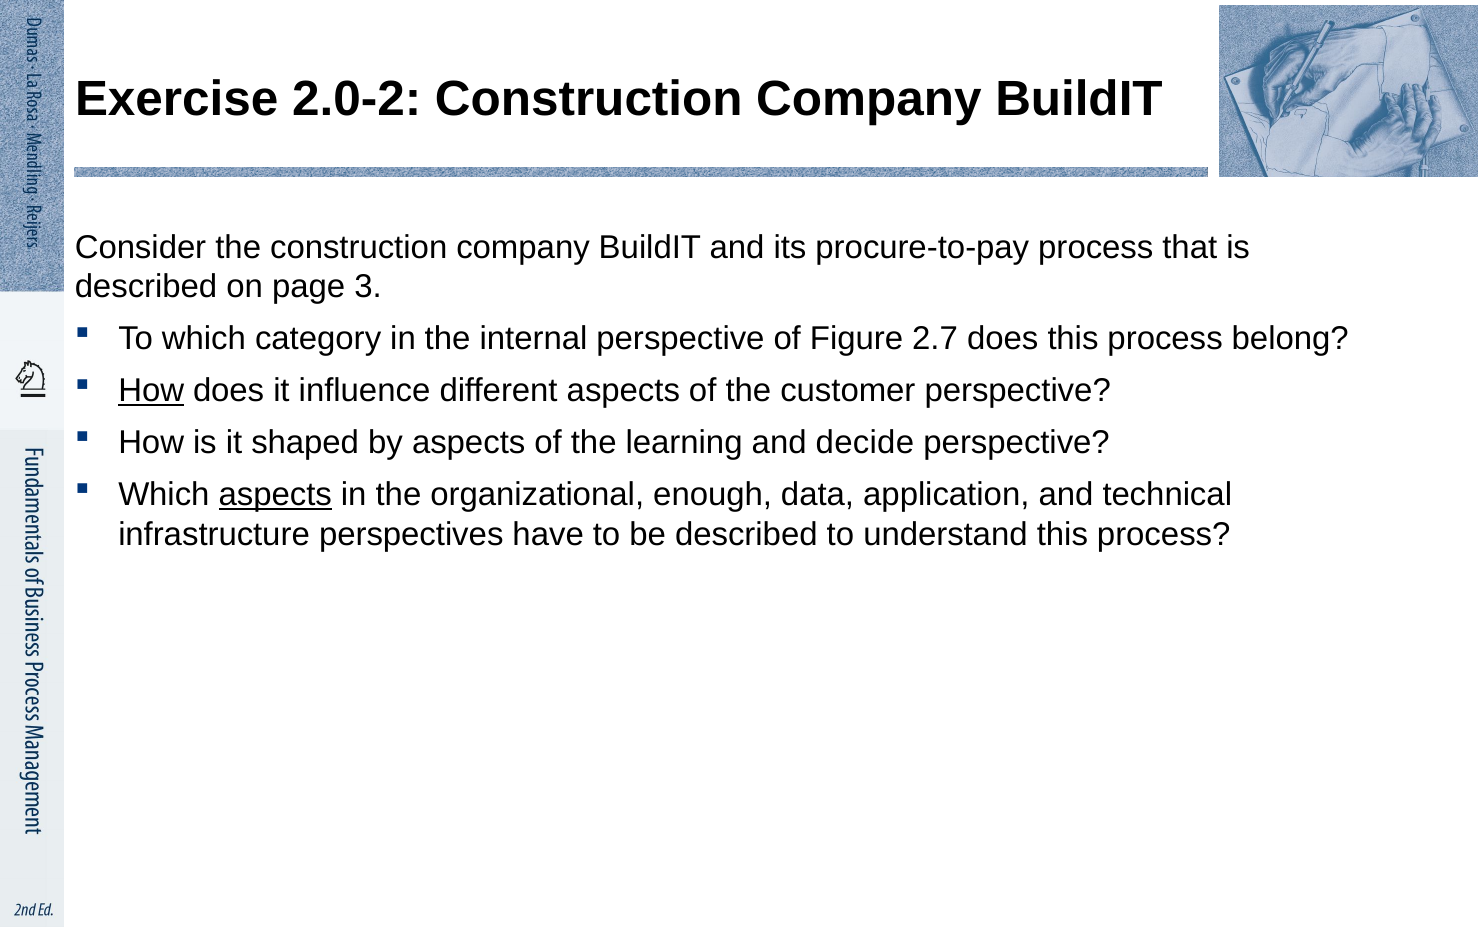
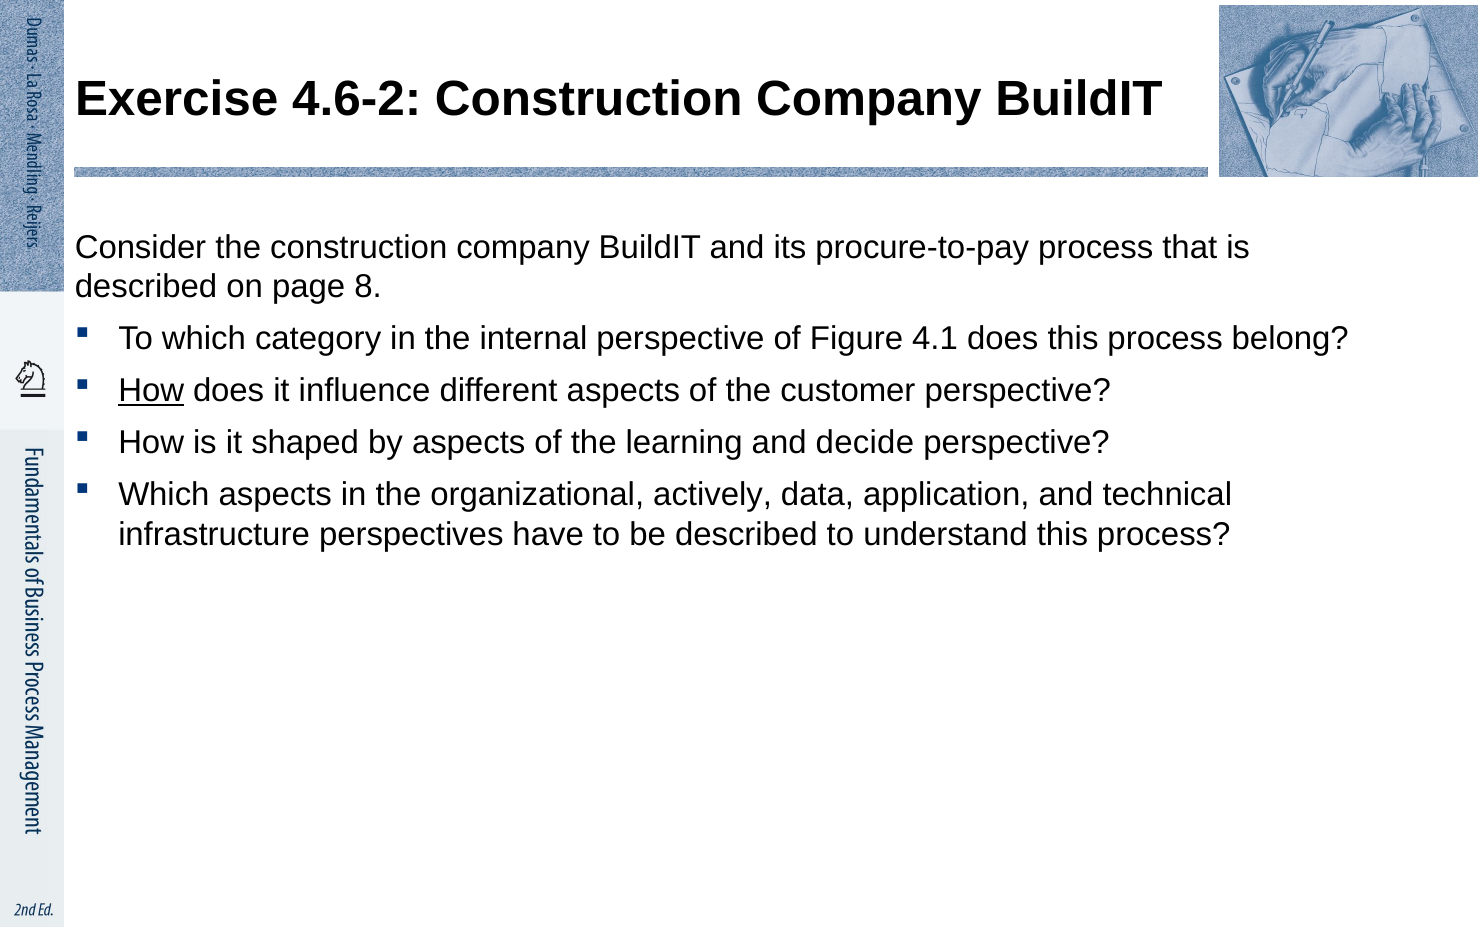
2.0-2: 2.0-2 -> 4.6-2 (357, 99)
3: 3 -> 8 (368, 287)
2.7: 2.7 -> 4.1 (935, 339)
aspects underline: present -> none (275, 495)
enough: enough -> actively (713, 495)
